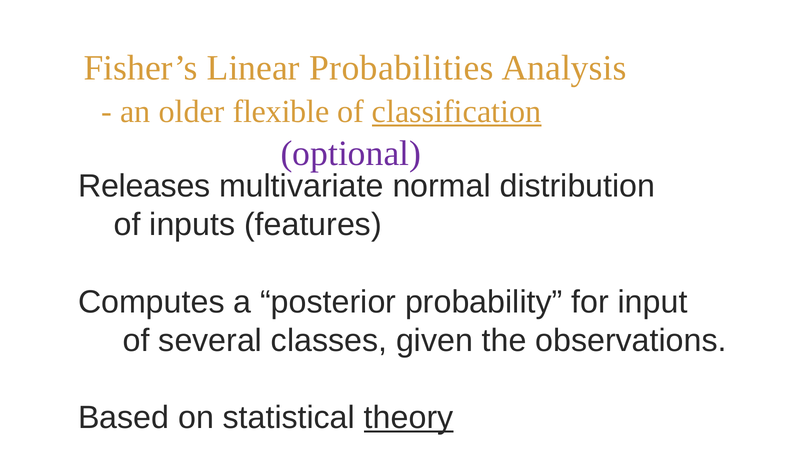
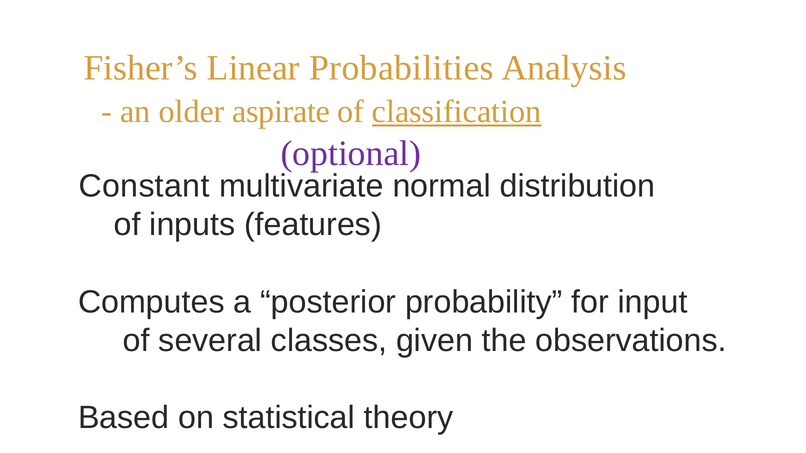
flexible: flexible -> aspirate (281, 112)
Releases: Releases -> Constant (144, 186)
theory underline: present -> none (409, 418)
